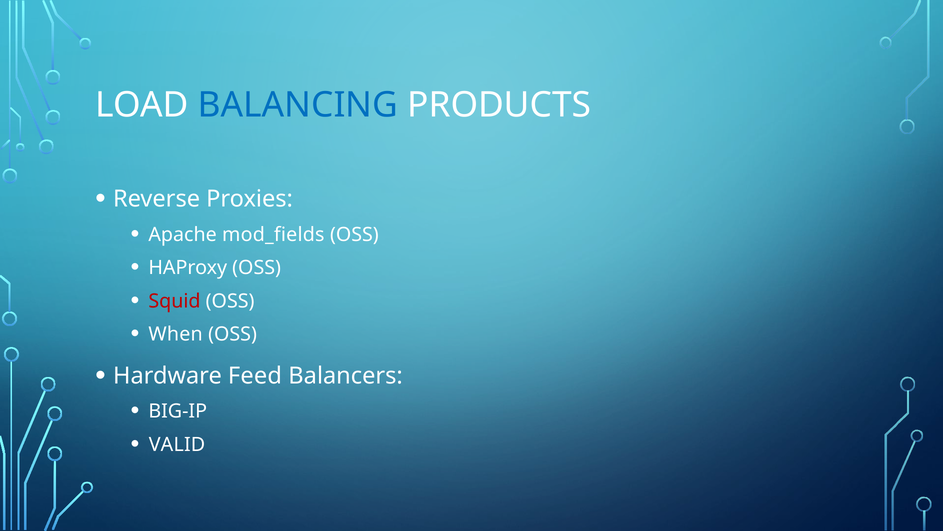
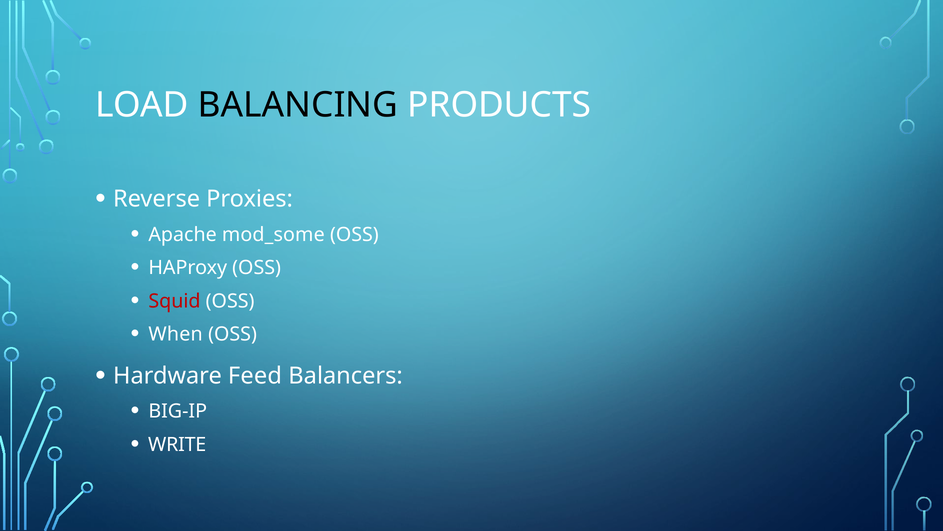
BALANCING colour: blue -> black (298, 105)
mod_fields: mod_fields -> mod_some (273, 234)
VALID: VALID -> WRITE (177, 444)
